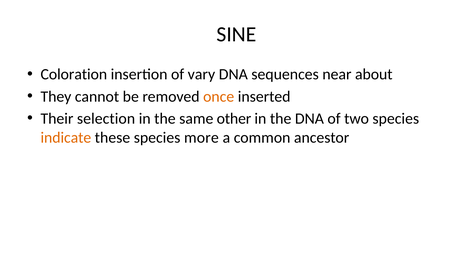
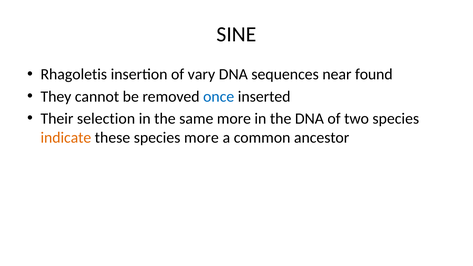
Coloration: Coloration -> Rhagoletis (74, 74)
about: about -> found (374, 74)
once colour: orange -> blue (219, 96)
same other: other -> more (234, 119)
